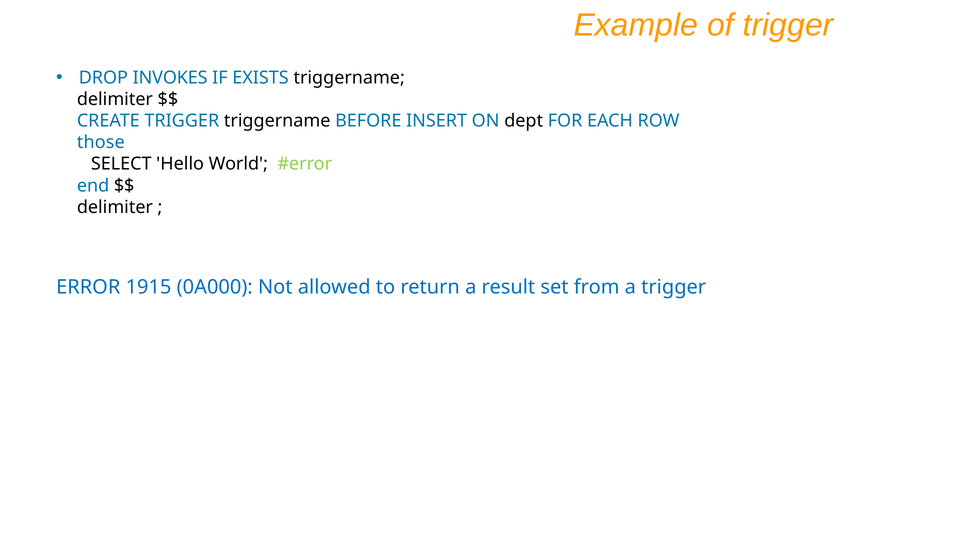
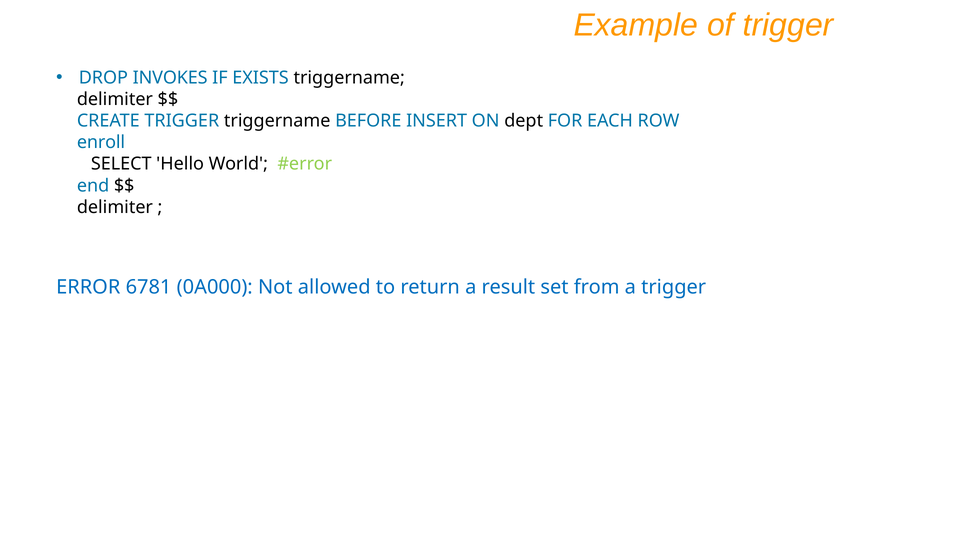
those: those -> enroll (101, 143)
1915: 1915 -> 6781 (149, 287)
